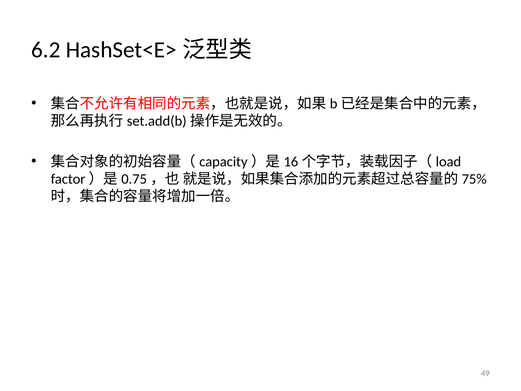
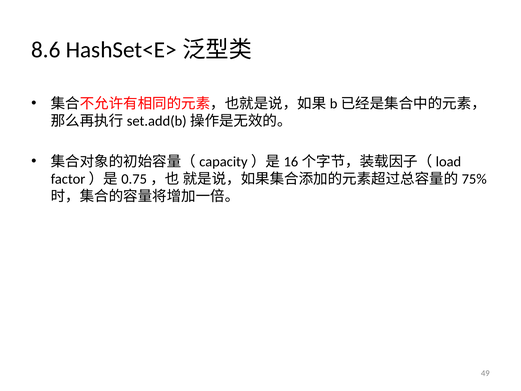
6.2: 6.2 -> 8.6 (46, 50)
